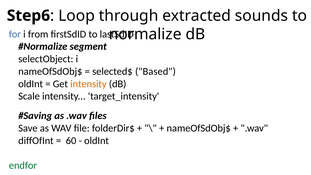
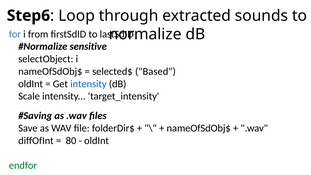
segment: segment -> sensitive (88, 47)
intensity colour: orange -> blue (88, 84)
60: 60 -> 80 (71, 141)
